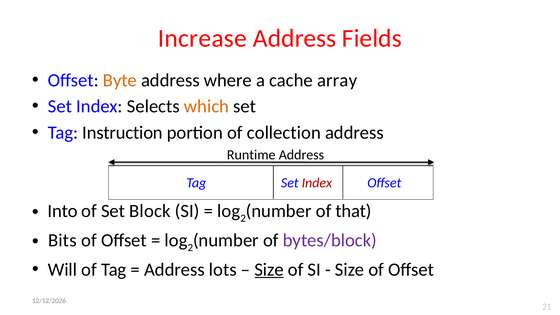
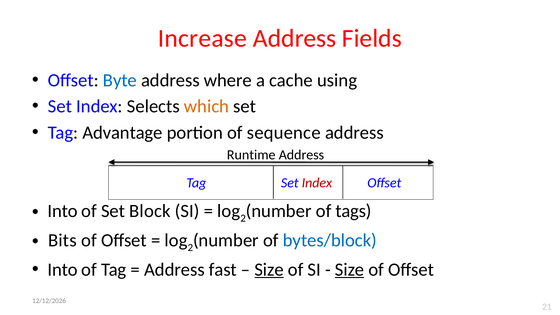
Byte colour: orange -> blue (120, 80)
array: array -> using (337, 80)
Instruction: Instruction -> Advantage (123, 133)
collection: collection -> sequence (284, 133)
that: that -> tags (354, 211)
bytes/block colour: purple -> blue (330, 240)
Will: Will -> Into (63, 270)
lots: lots -> fast (223, 270)
Size underline: none -> present (350, 270)
